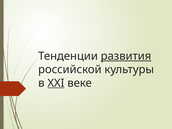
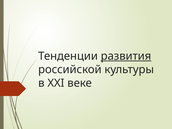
XXI underline: present -> none (56, 83)
